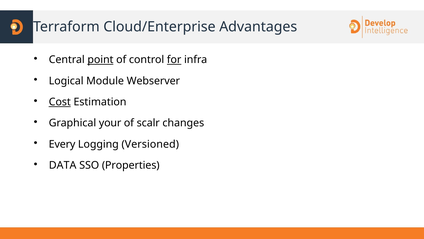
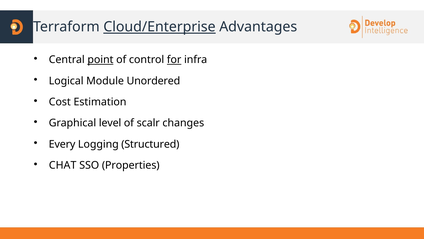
Cloud/Enterprise underline: none -> present (159, 27)
Webserver: Webserver -> Unordered (153, 81)
Cost underline: present -> none (60, 102)
your: your -> level (110, 123)
Versioned: Versioned -> Structured (150, 144)
DATA: DATA -> CHAT (63, 165)
